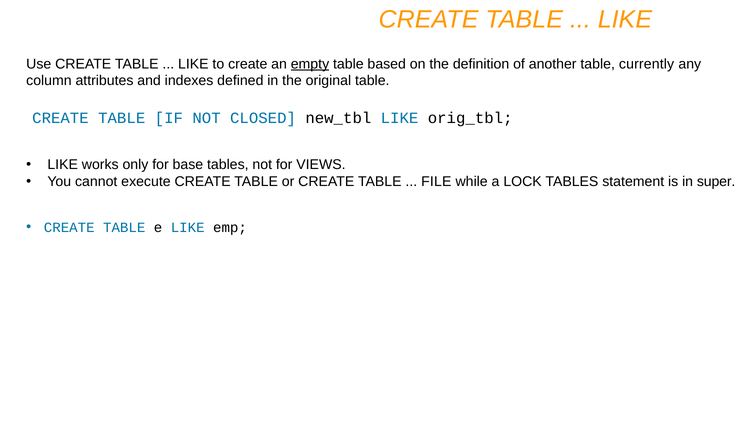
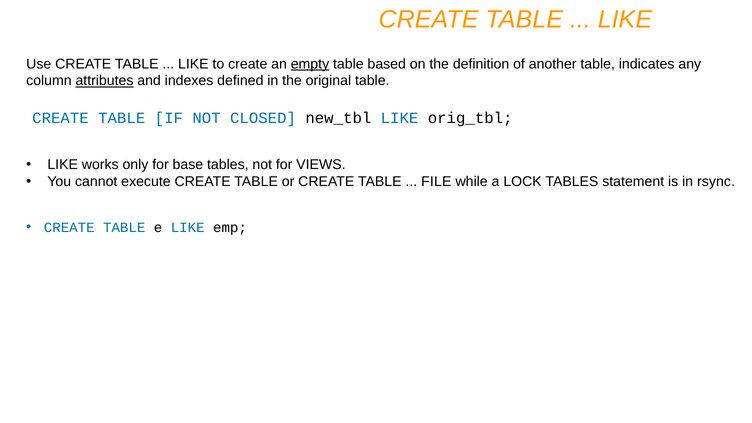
currently: currently -> indicates (647, 64)
attributes underline: none -> present (104, 81)
super: super -> rsync (716, 182)
